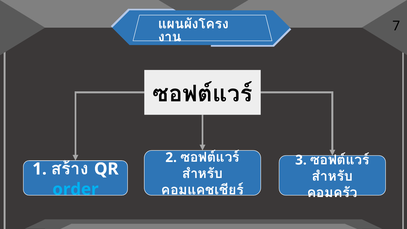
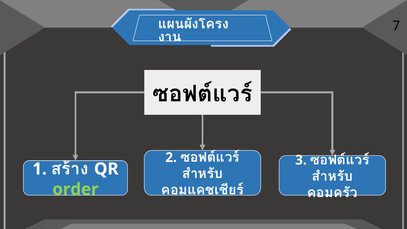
order colour: light blue -> light green (75, 189)
